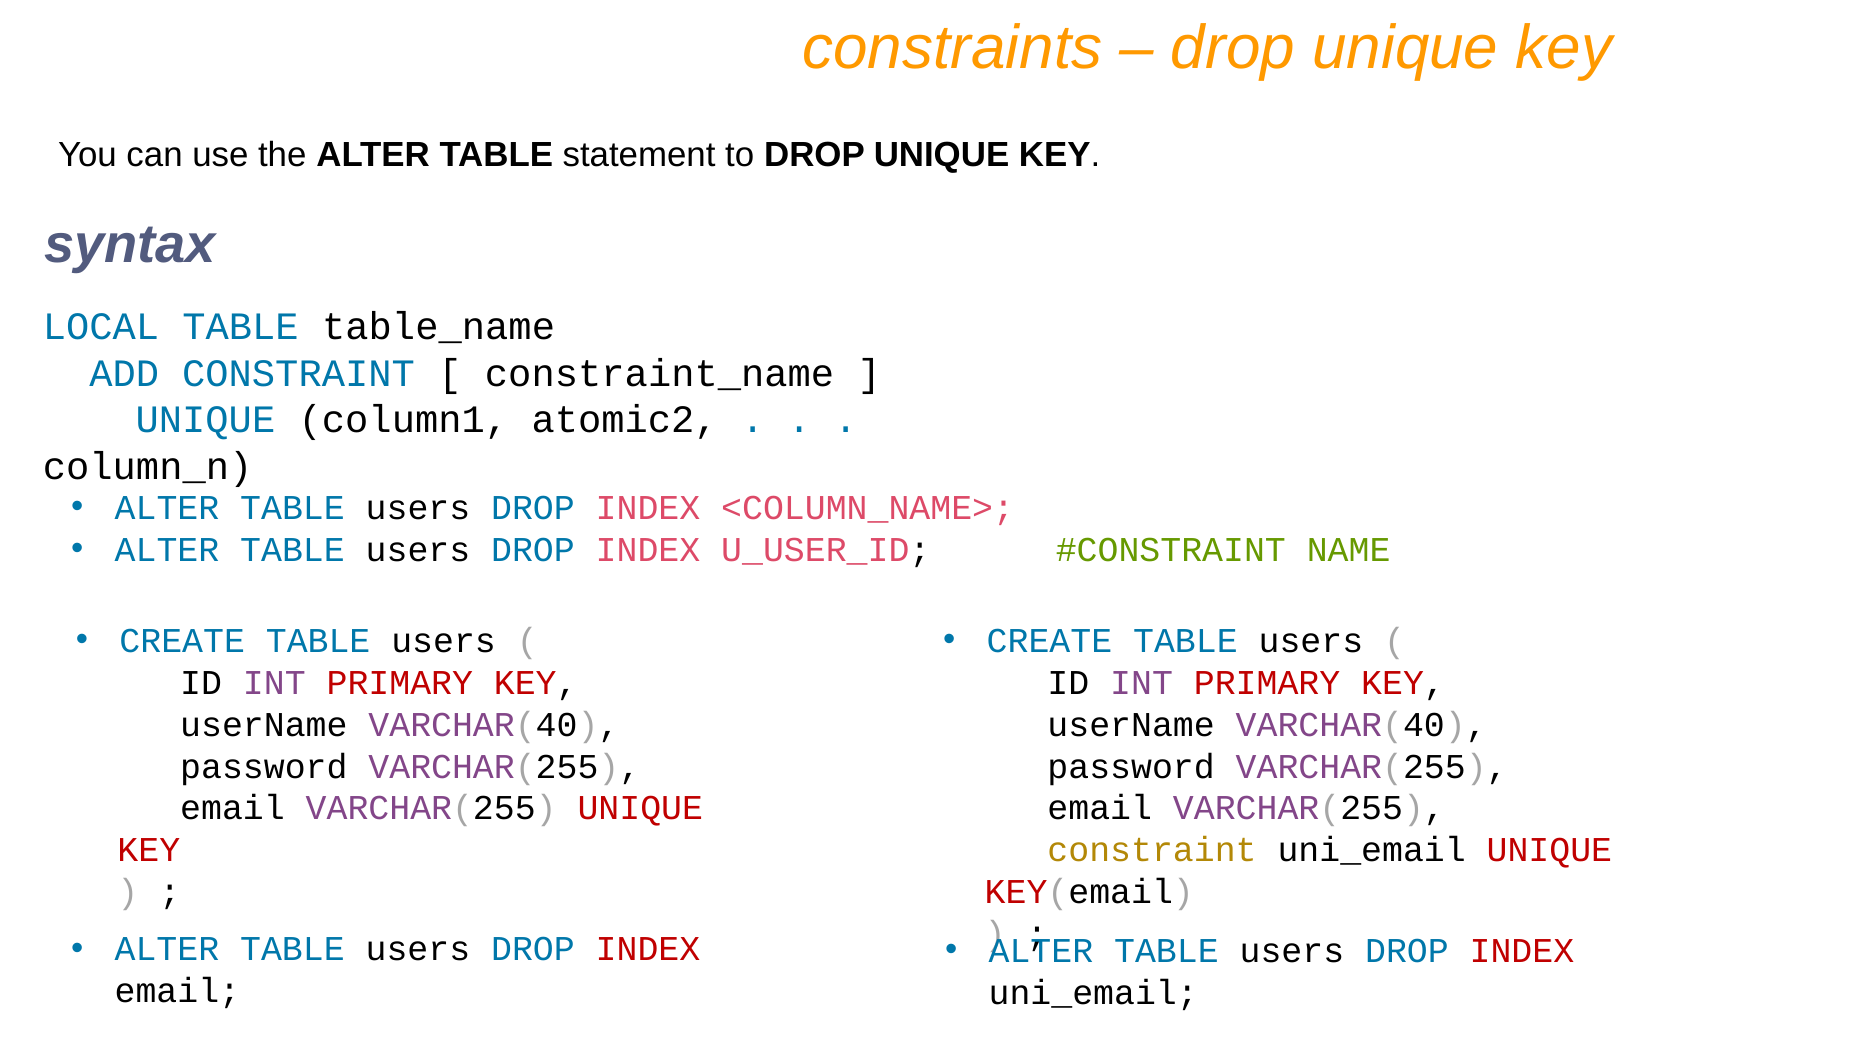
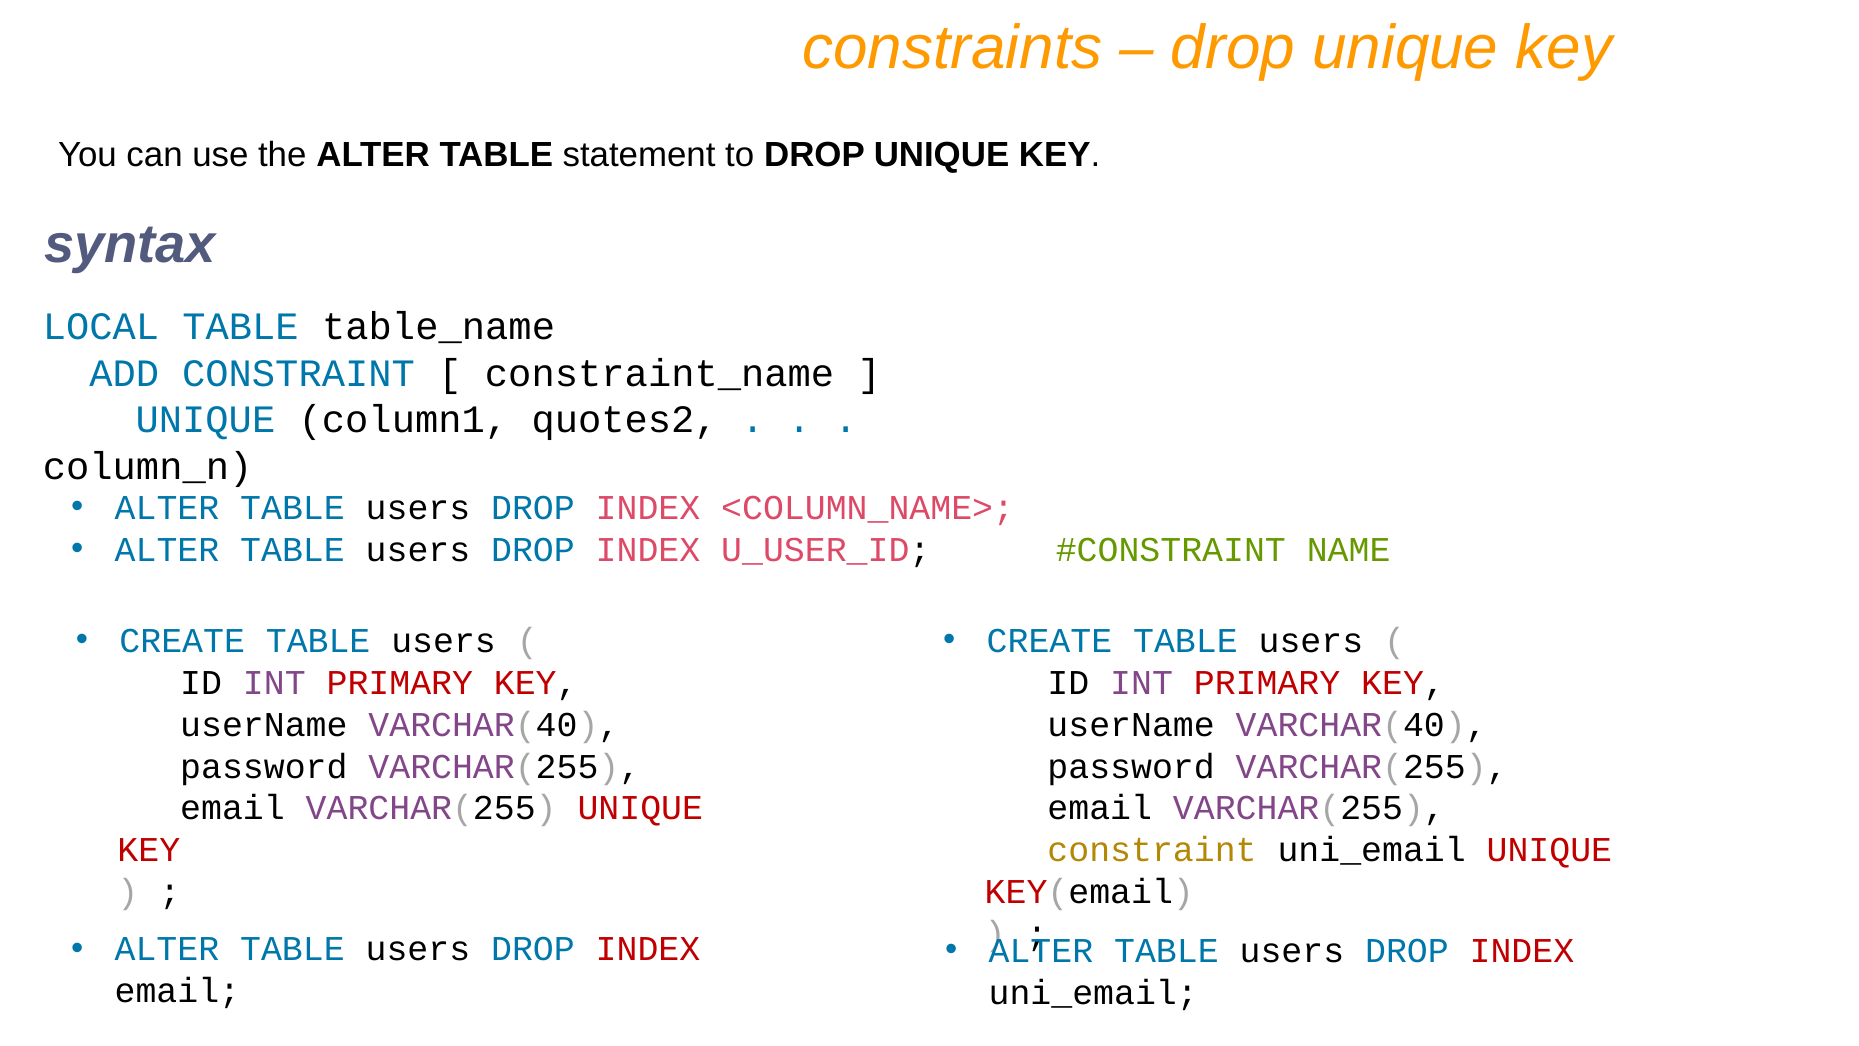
atomic2: atomic2 -> quotes2 (625, 420)
